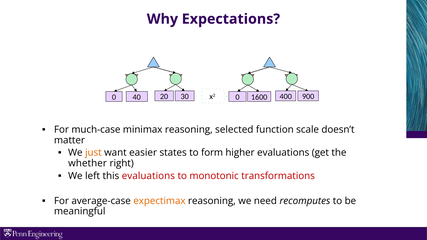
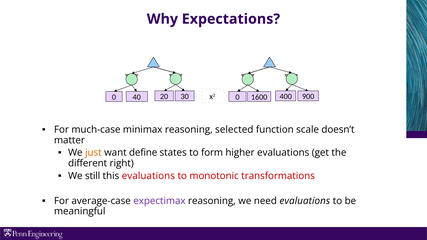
easier: easier -> define (143, 153)
whether: whether -> different (88, 163)
left: left -> still (93, 176)
expectimax colour: orange -> purple (159, 201)
need recomputes: recomputes -> evaluations (305, 201)
